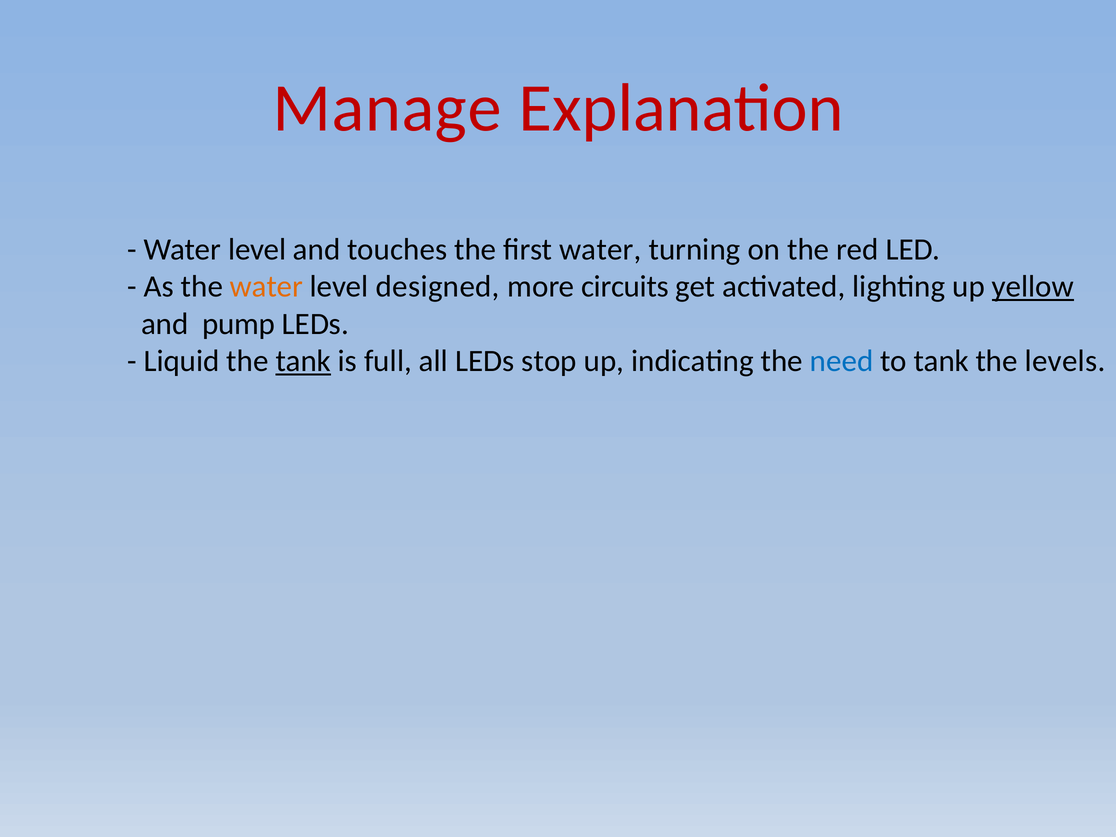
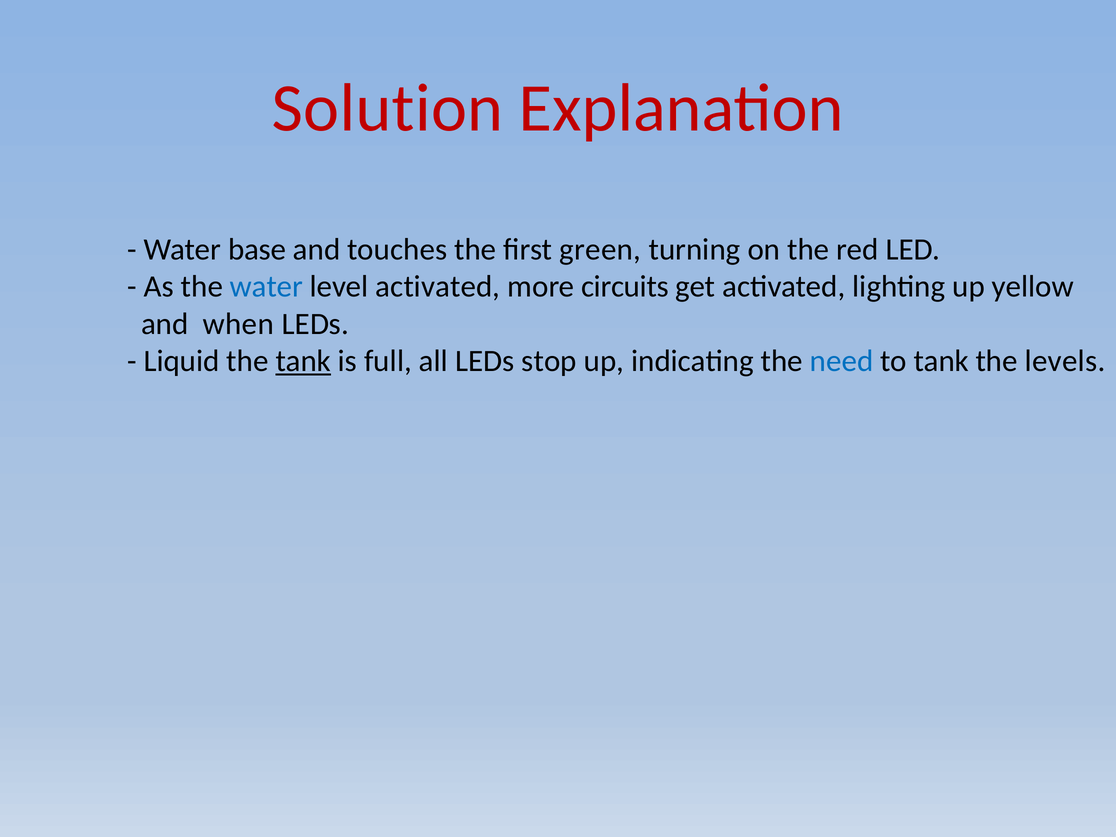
Manage: Manage -> Solution (387, 108)
level: level -> base (257, 249)
first water: water -> green (600, 249)
water colour: orange -> blue (266, 287)
level designed: designed -> activated (438, 287)
yellow underline: present -> none (1033, 287)
pump: pump -> when (238, 324)
